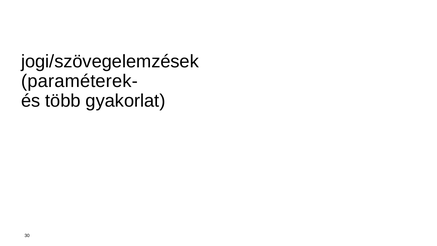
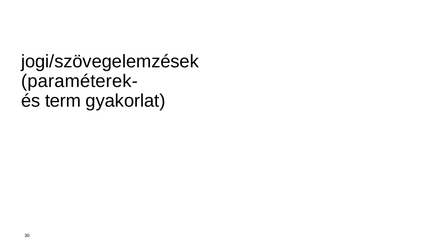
több: több -> term (63, 101)
